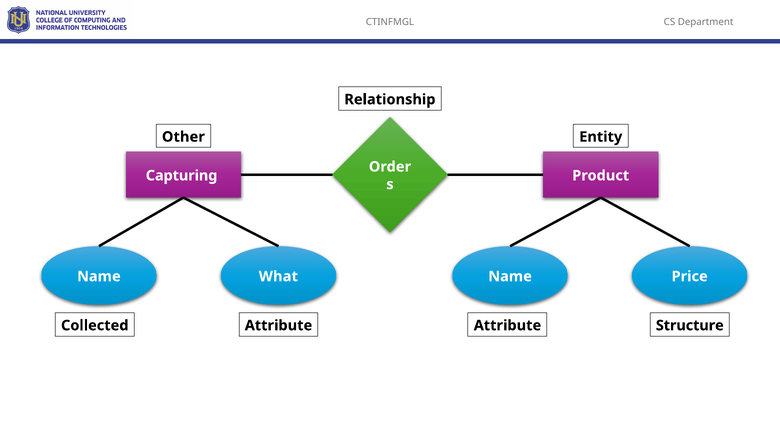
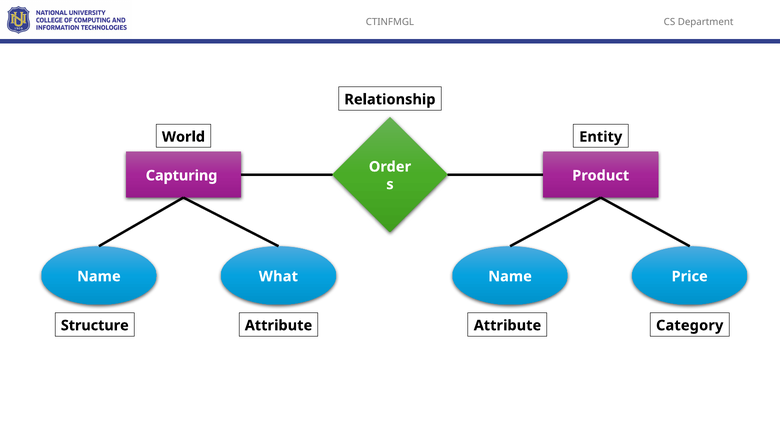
Other: Other -> World (183, 137)
Collected: Collected -> Structure (95, 325)
Structure: Structure -> Category (690, 325)
